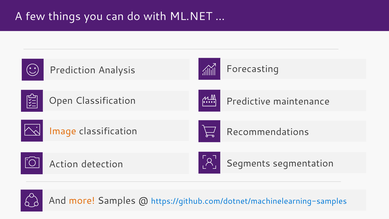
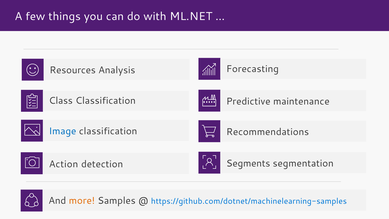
Prediction: Prediction -> Resources (73, 70)
Open: Open -> Class (61, 101)
Image colour: orange -> blue (63, 131)
